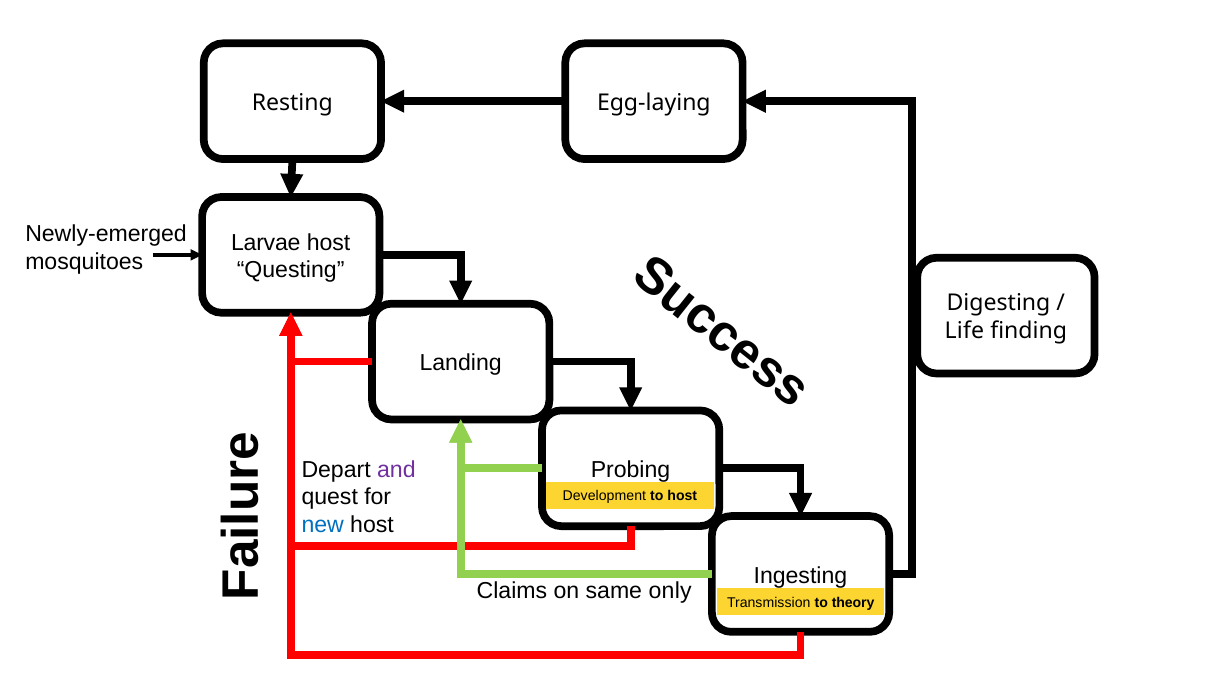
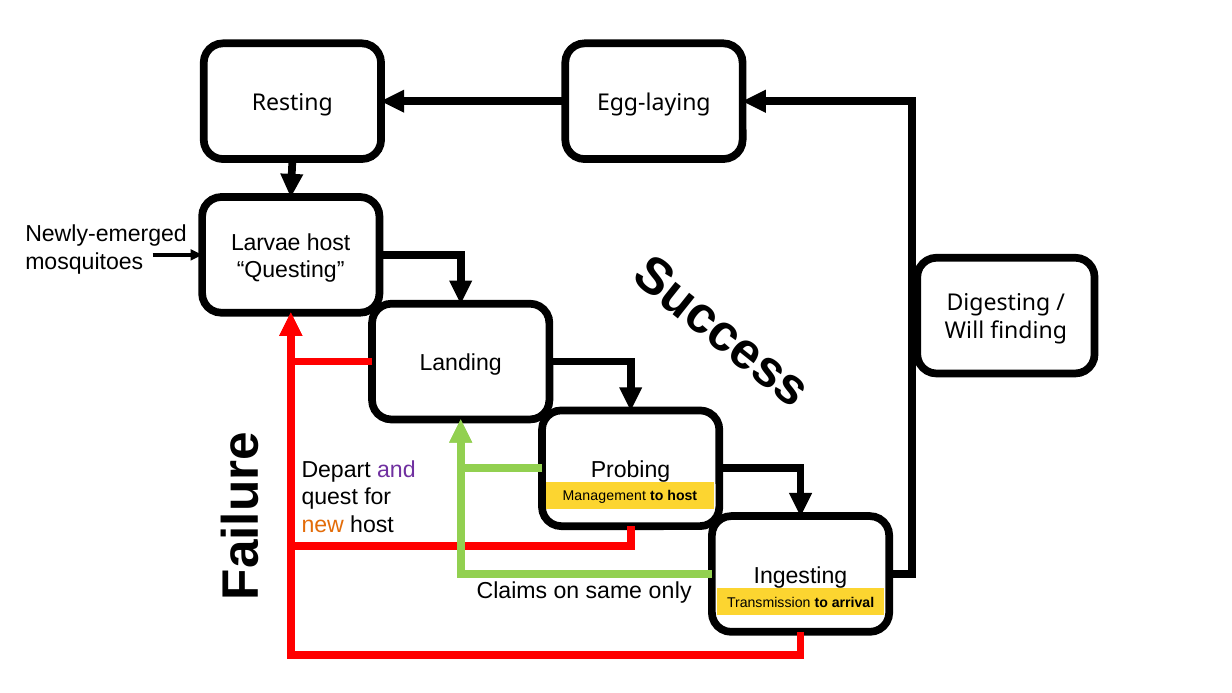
Life: Life -> Will (964, 331)
Development: Development -> Management (604, 496)
new colour: blue -> orange (323, 525)
theory: theory -> arrival (853, 603)
